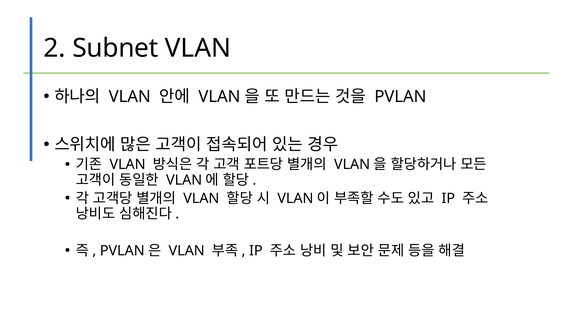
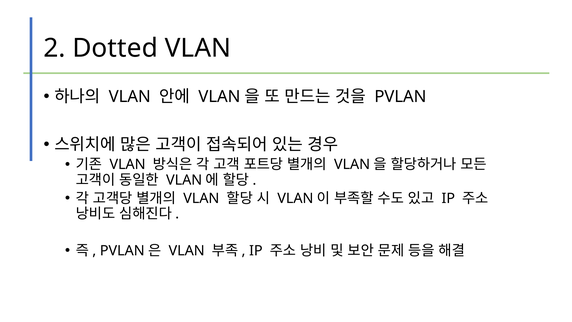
Subnet: Subnet -> Dotted (115, 48)
